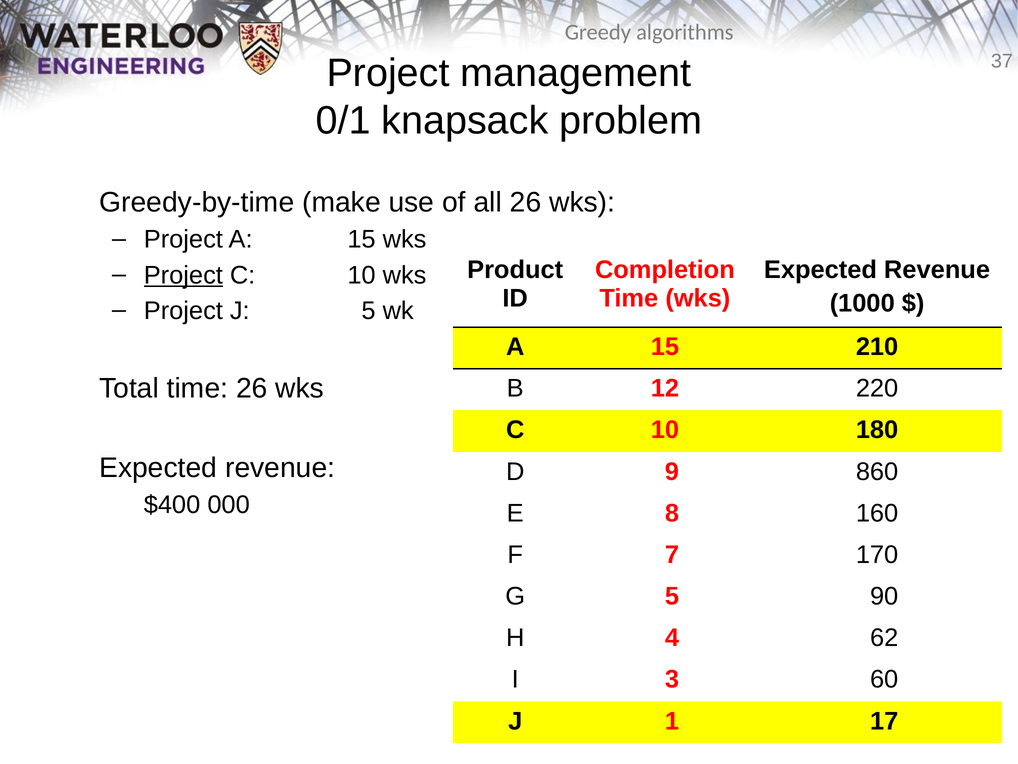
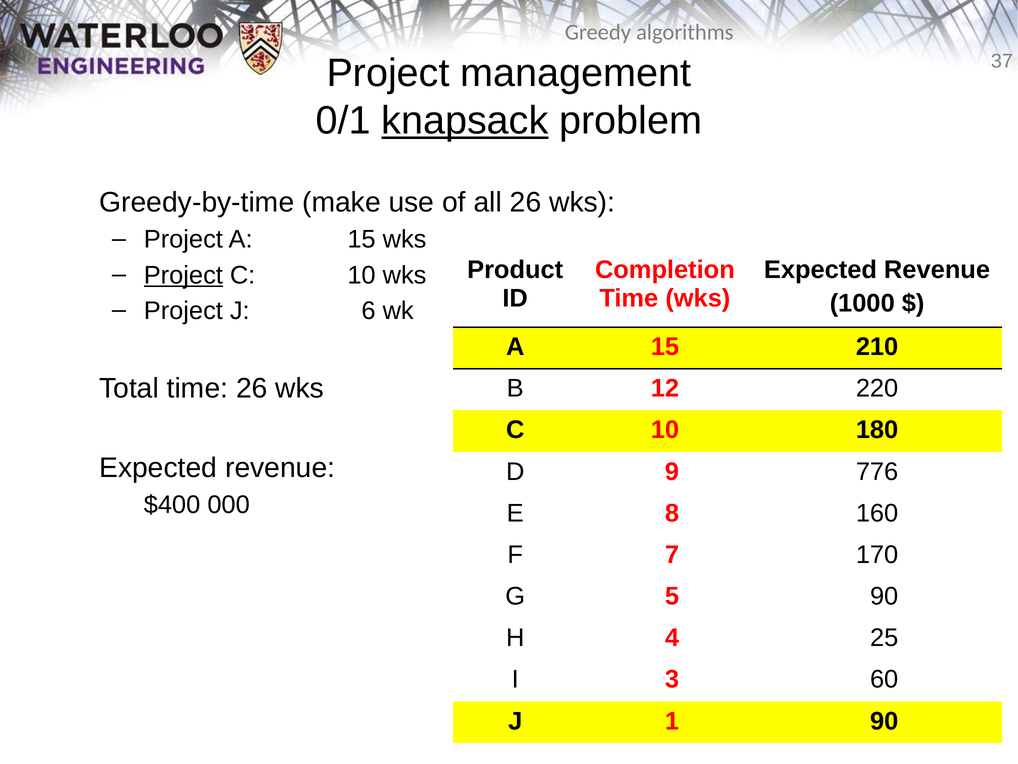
knapsack underline: none -> present (465, 121)
J 5: 5 -> 6 (369, 311)
860: 860 -> 776 (877, 471)
62: 62 -> 25 (884, 637)
1 17: 17 -> 90 (884, 721)
